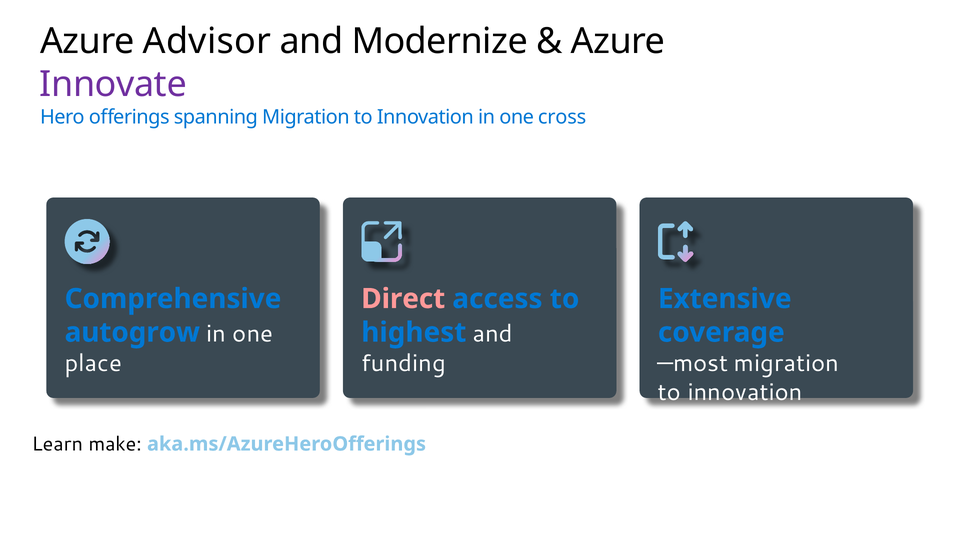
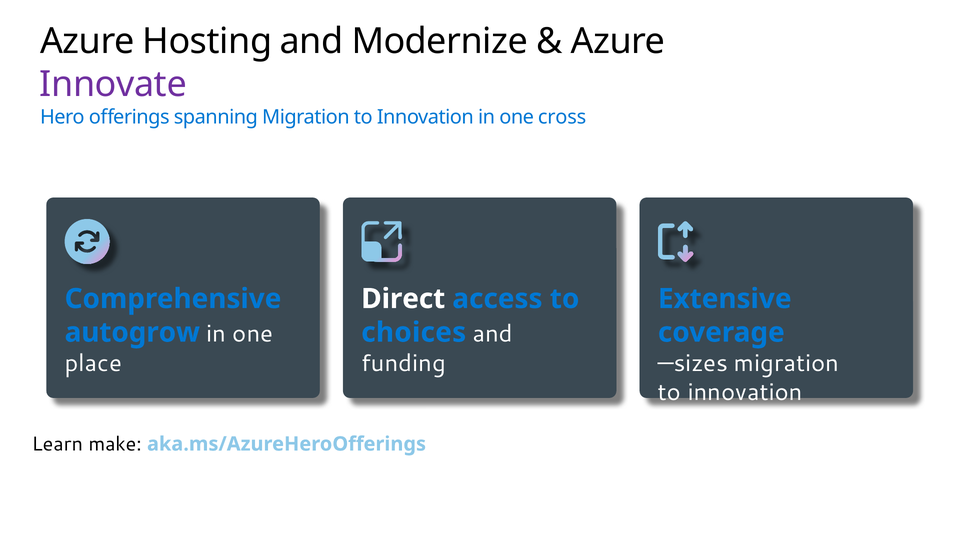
Advisor: Advisor -> Hosting (207, 41)
Direct colour: pink -> white (403, 299)
highest: highest -> choices (414, 332)
—most: —most -> —sizes (693, 363)
